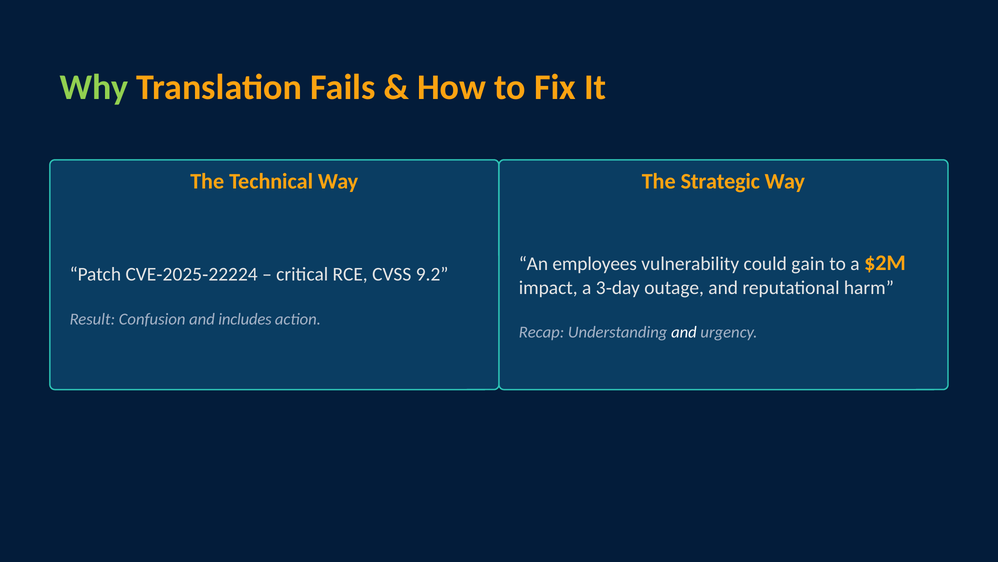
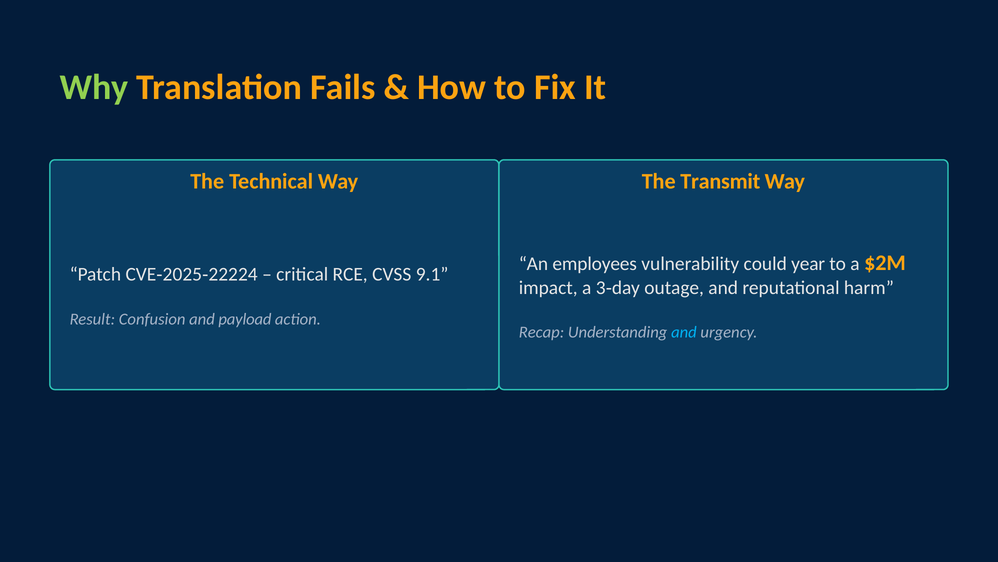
Strategic: Strategic -> Transmit (720, 181)
gain: gain -> year (808, 264)
9.2: 9.2 -> 9.1 (432, 274)
includes: includes -> payload (245, 319)
and colour: white -> light blue (684, 332)
